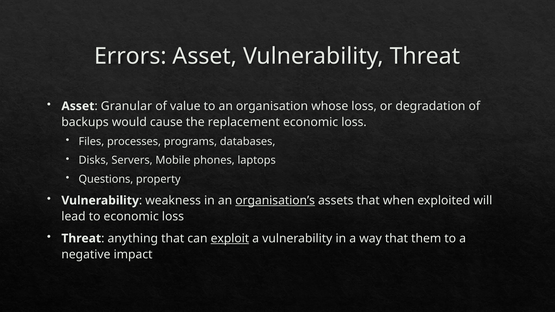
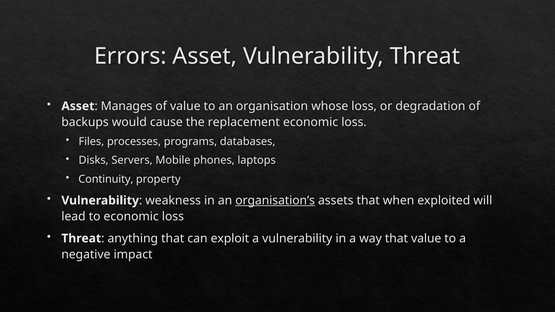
Granular: Granular -> Manages (127, 106)
Questions: Questions -> Continuity (106, 179)
exploit underline: present -> none (230, 239)
that them: them -> value (426, 239)
